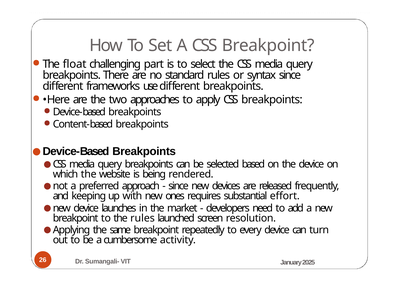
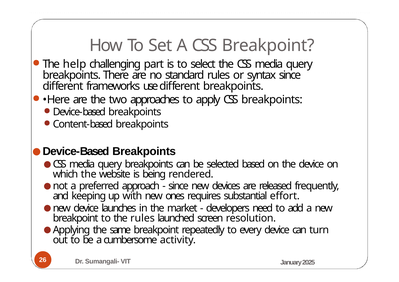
float: float -> help (75, 64)
